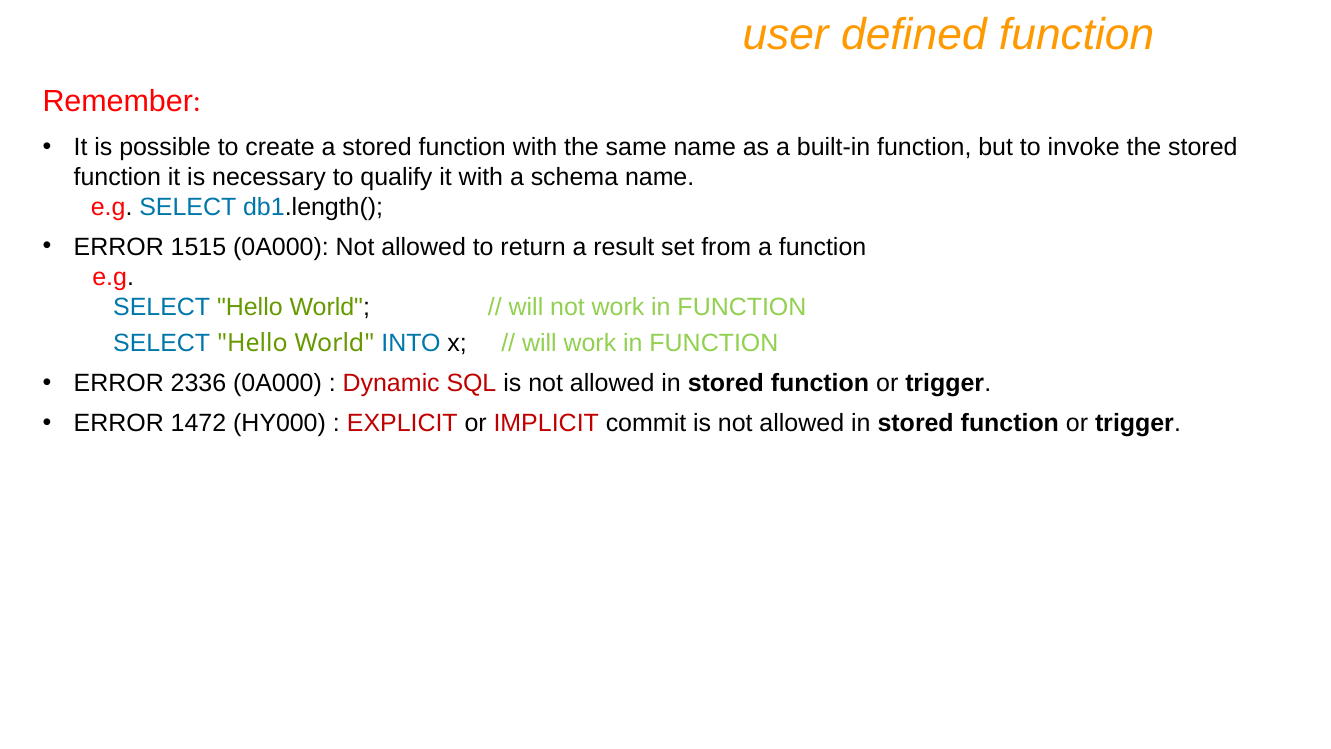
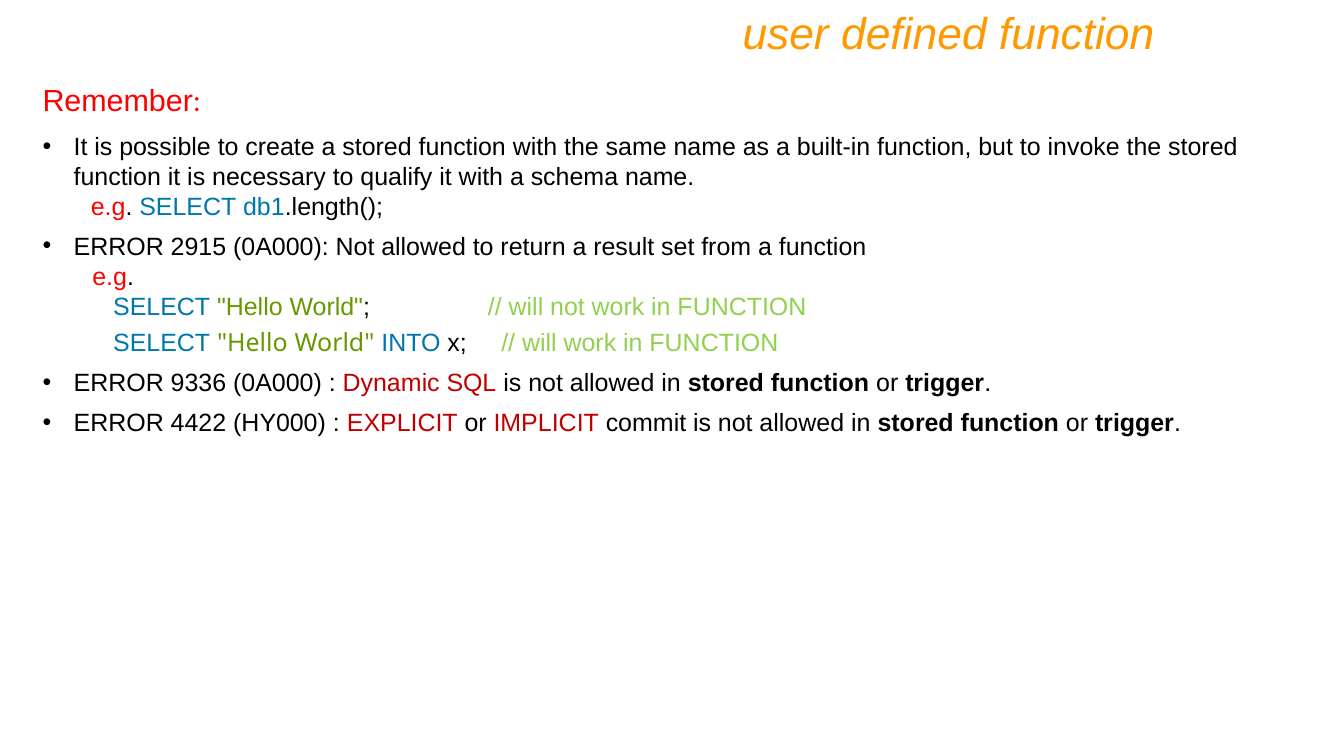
1515: 1515 -> 2915 (198, 247)
2336: 2336 -> 9336 (198, 383)
1472: 1472 -> 4422 (198, 423)
